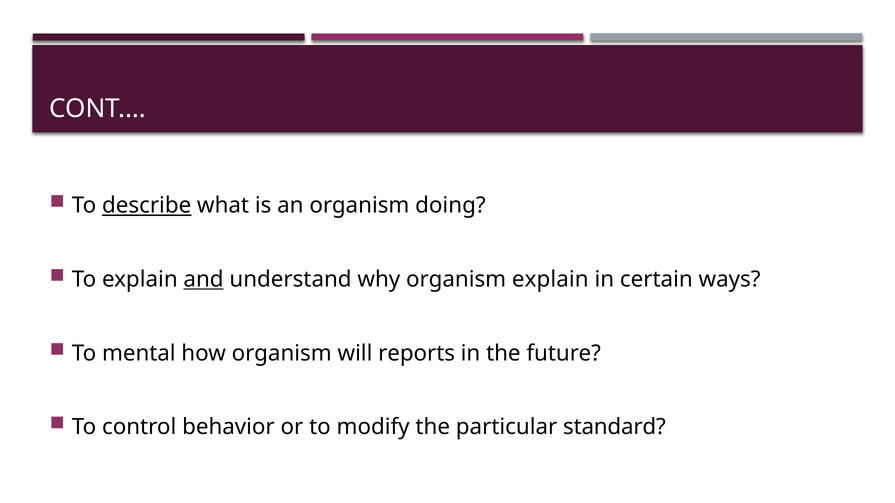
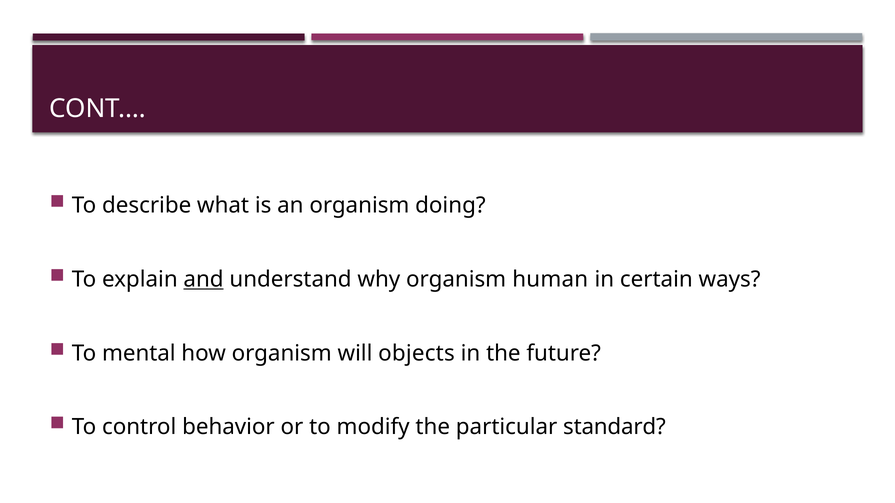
describe underline: present -> none (147, 206)
organism explain: explain -> human (550, 280)
reports: reports -> objects (416, 353)
